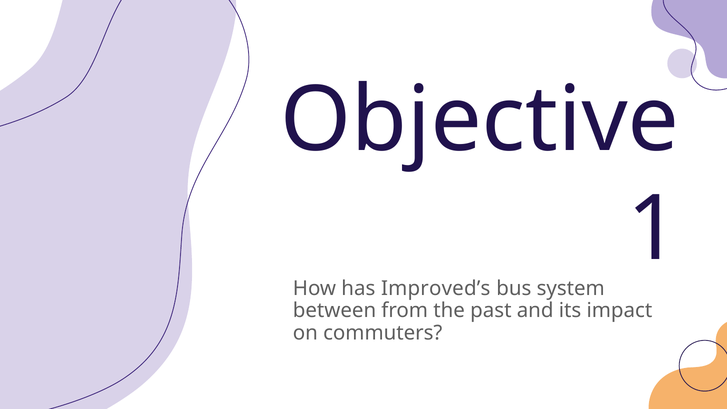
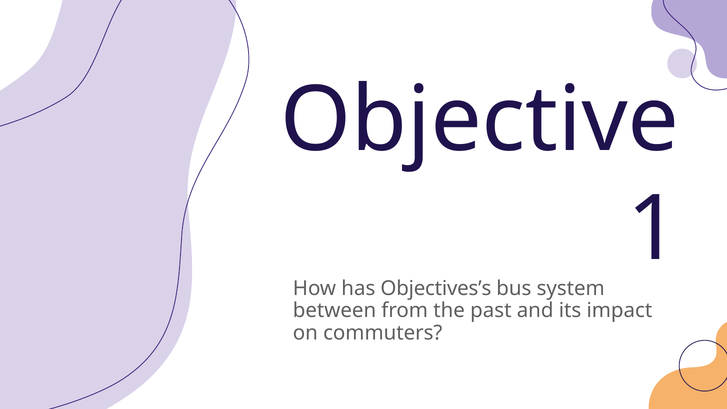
Improved’s: Improved’s -> Objectives’s (436, 289)
